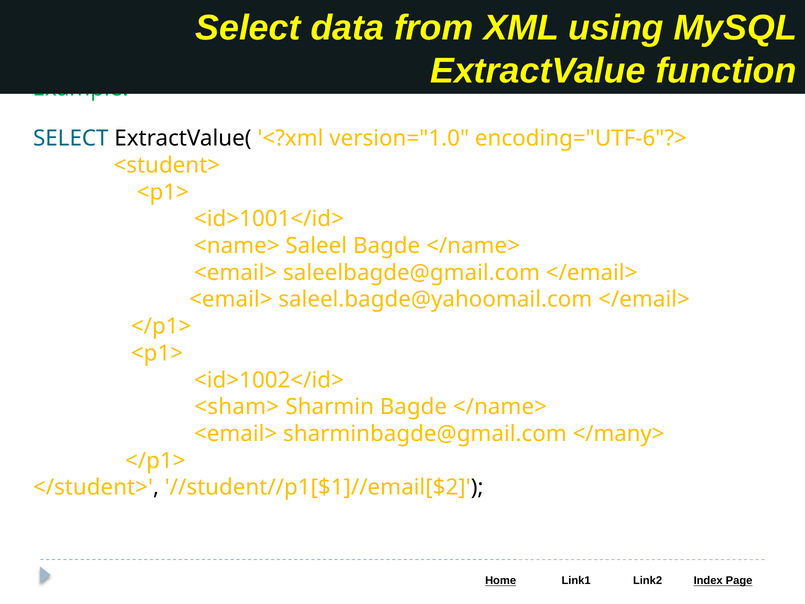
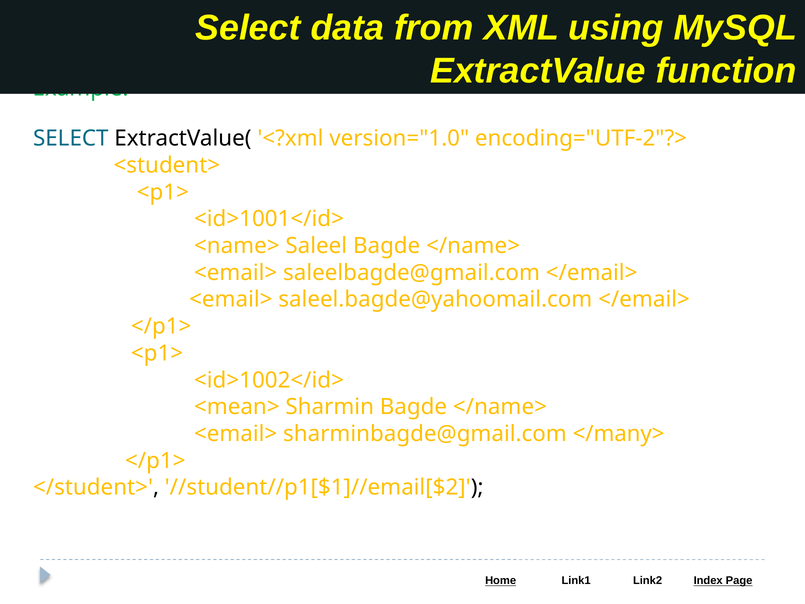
encoding="UTF-6"?>: encoding="UTF-6"?> -> encoding="UTF-2"?> (581, 138)
<sham>: <sham> -> <mean> (237, 407)
